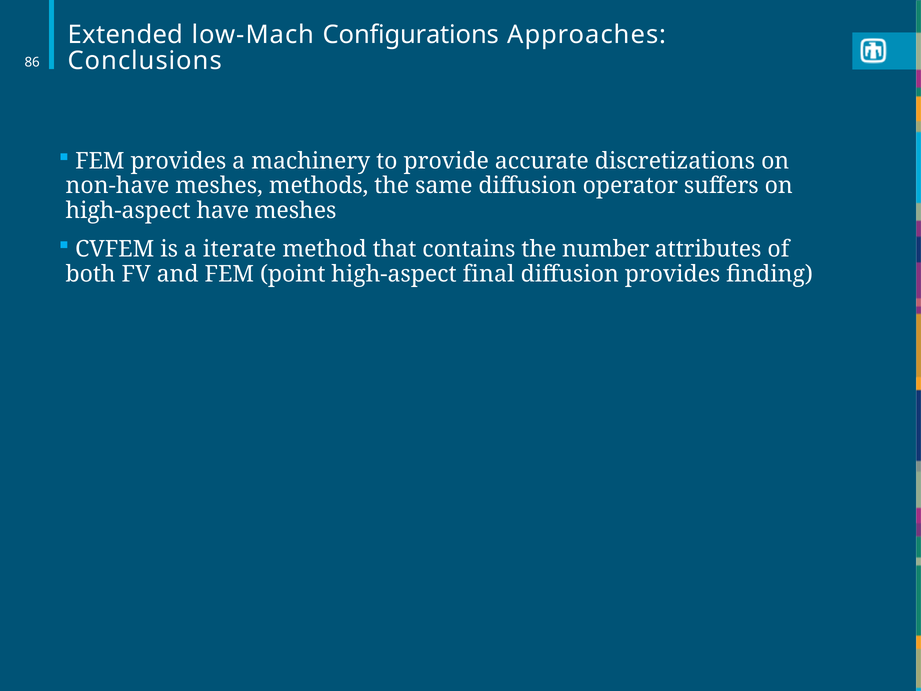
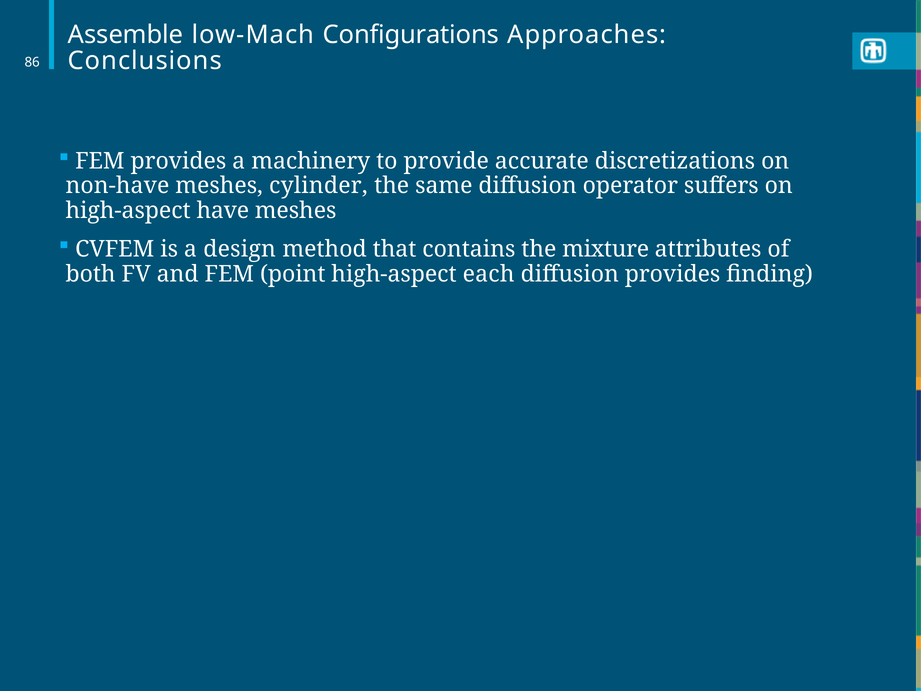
Extended: Extended -> Assemble (126, 35)
methods: methods -> cylinder (318, 186)
iterate: iterate -> design (240, 249)
number: number -> mixture (606, 249)
final: final -> each (489, 274)
